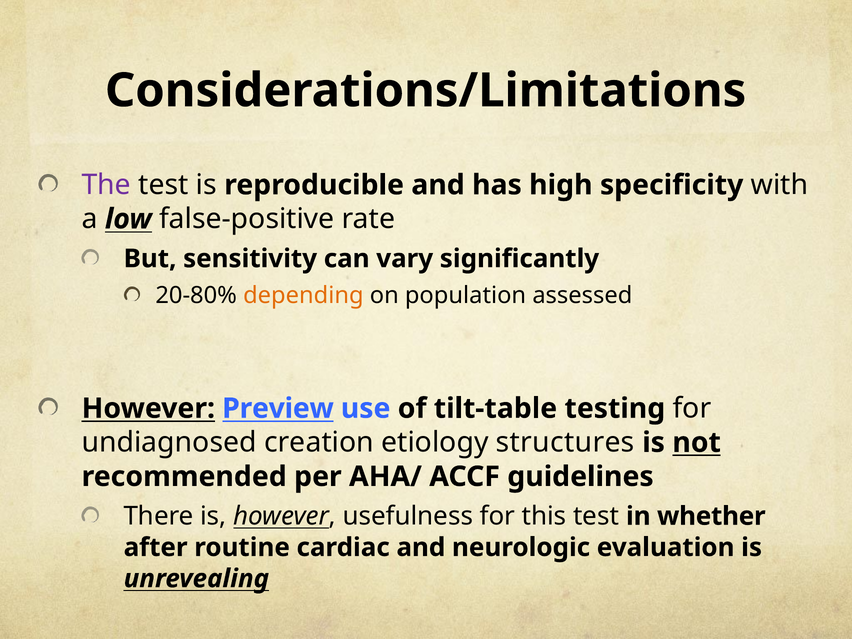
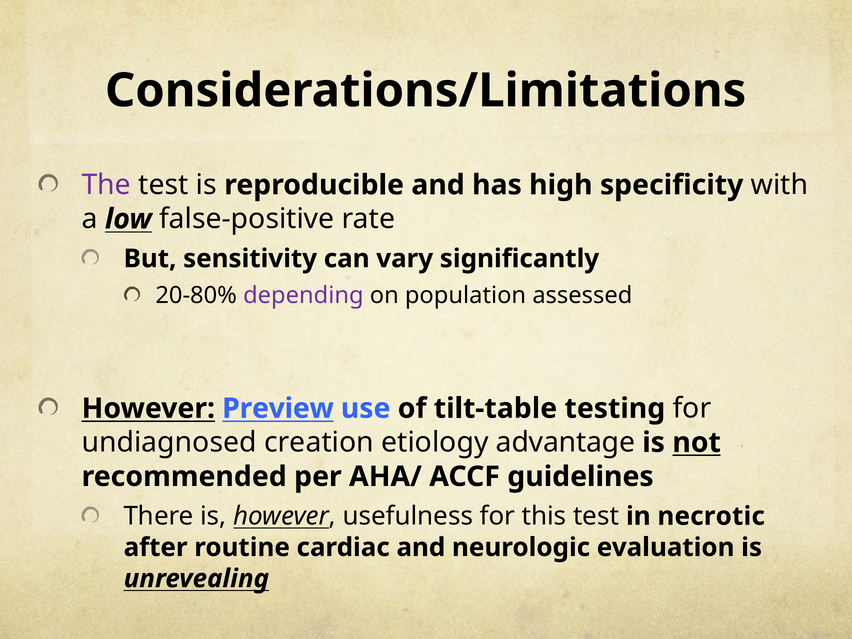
depending colour: orange -> purple (303, 295)
structures: structures -> advantage (565, 443)
whether: whether -> necrotic (711, 516)
